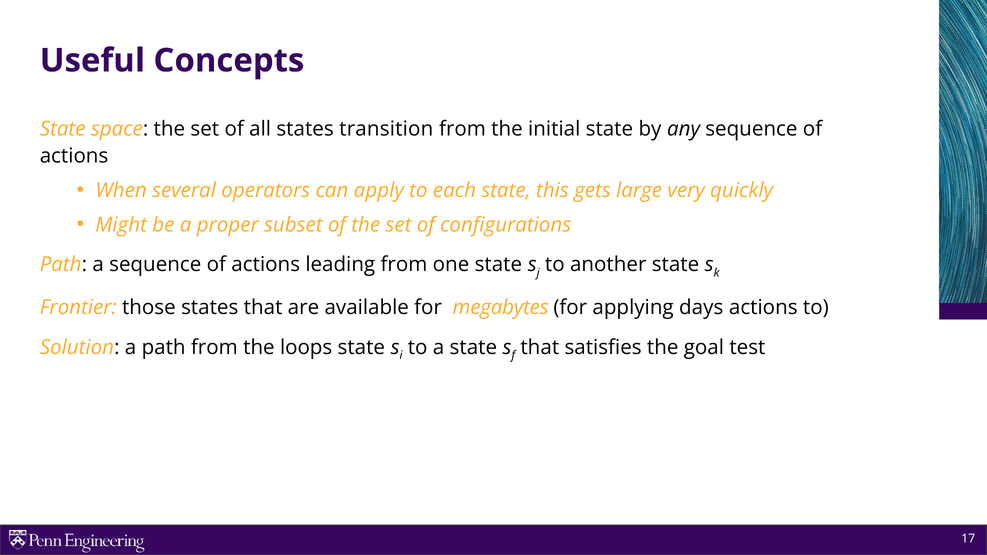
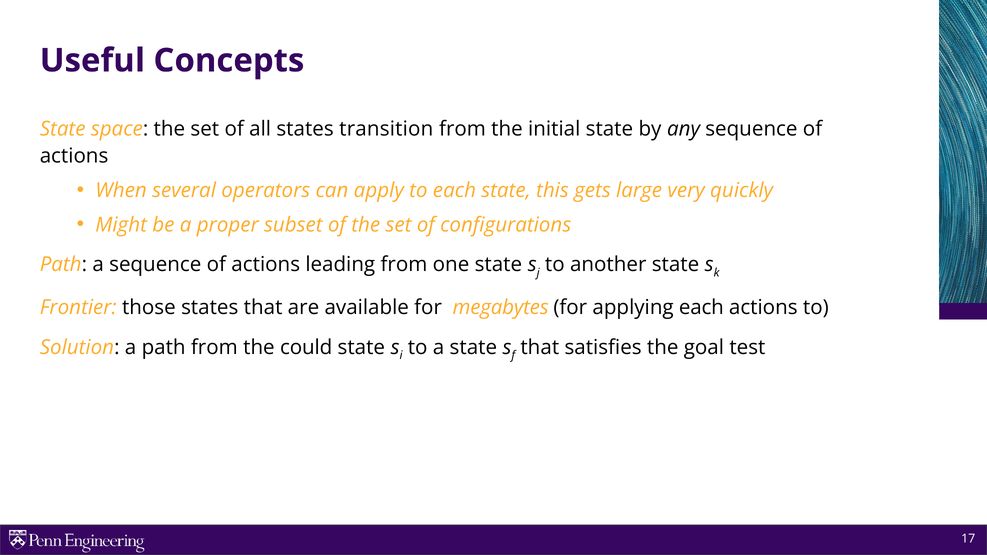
applying days: days -> each (701, 308)
loops: loops -> could (306, 347)
